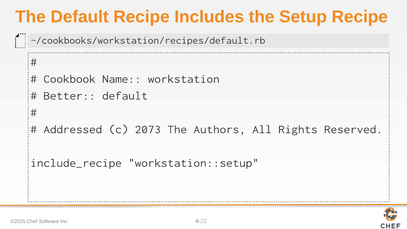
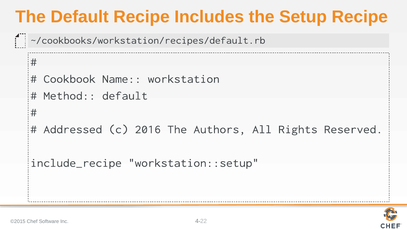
Better: Better -> Method (70, 96)
2073: 2073 -> 2016 (148, 129)
